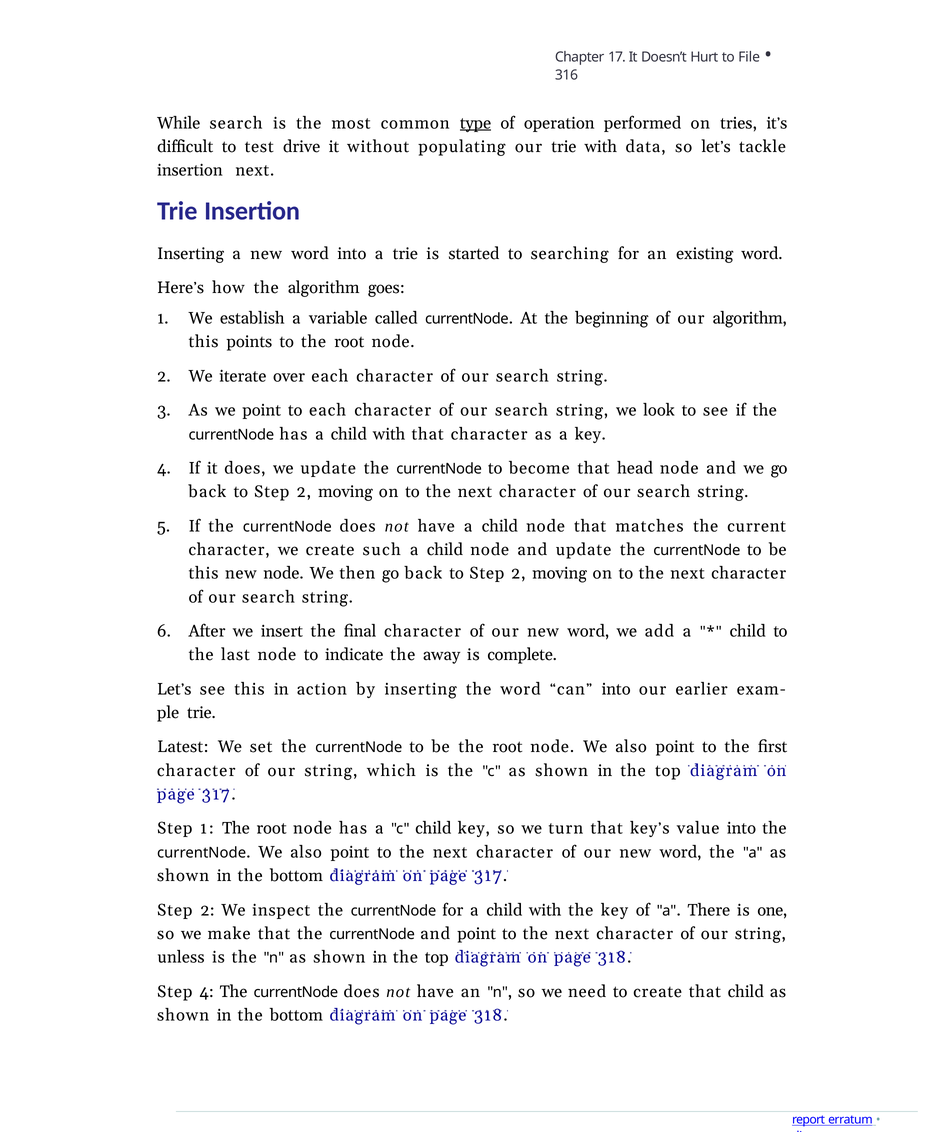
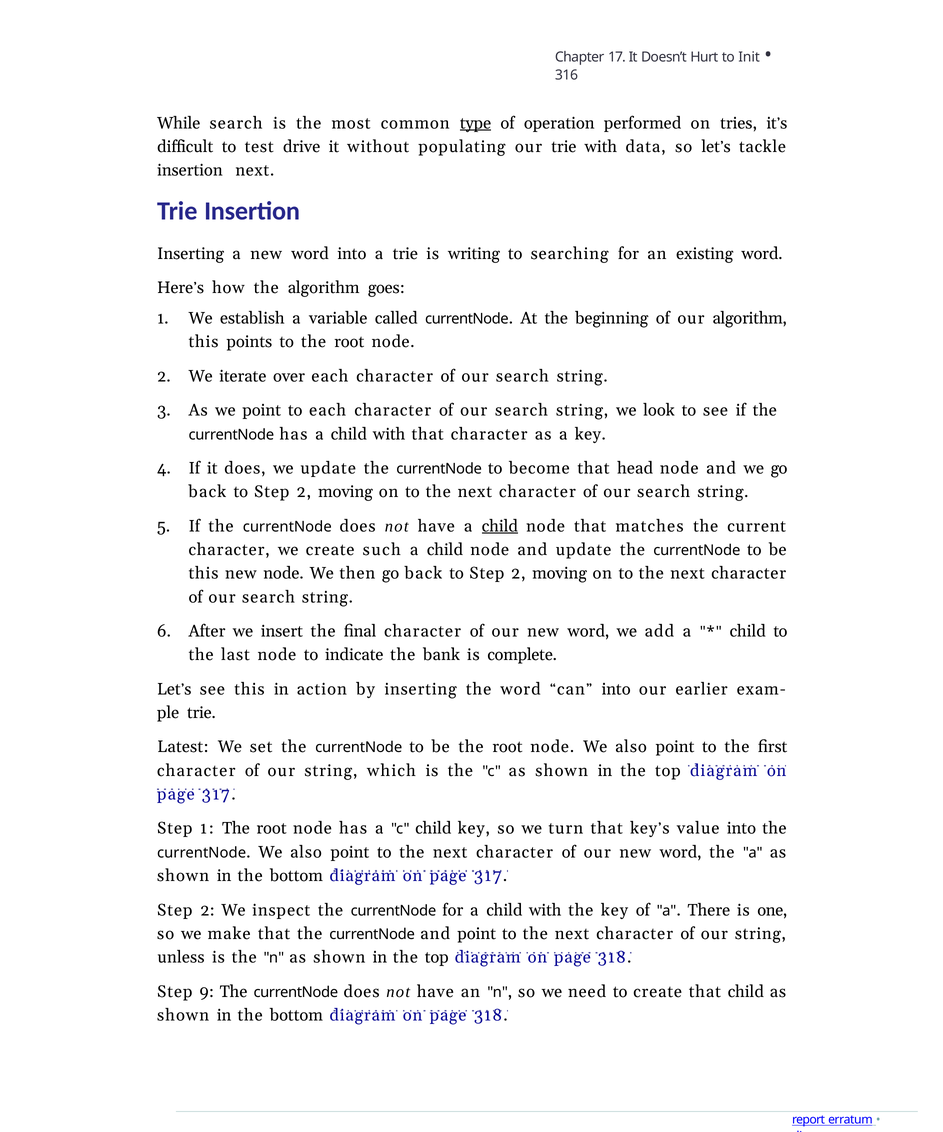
File: File -> Init (749, 57)
started: started -> writing (474, 253)
child underline: none -> present (500, 526)
away: away -> bank (441, 655)
Step 4: 4 -> 9 (207, 991)
